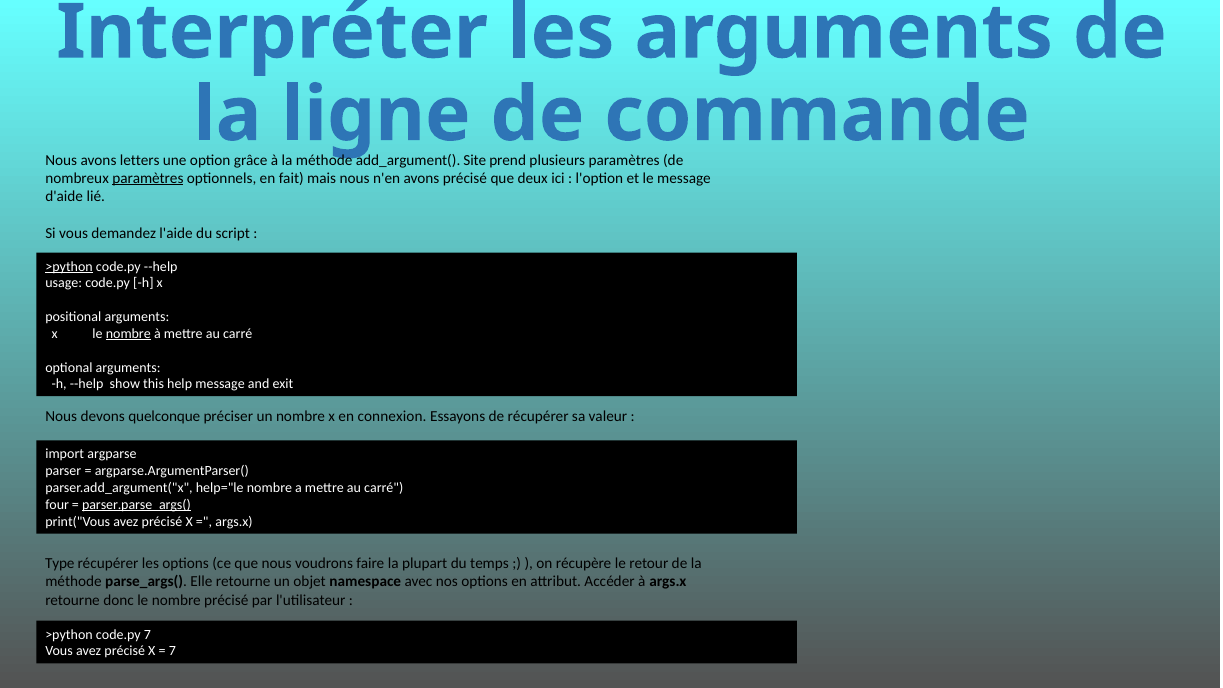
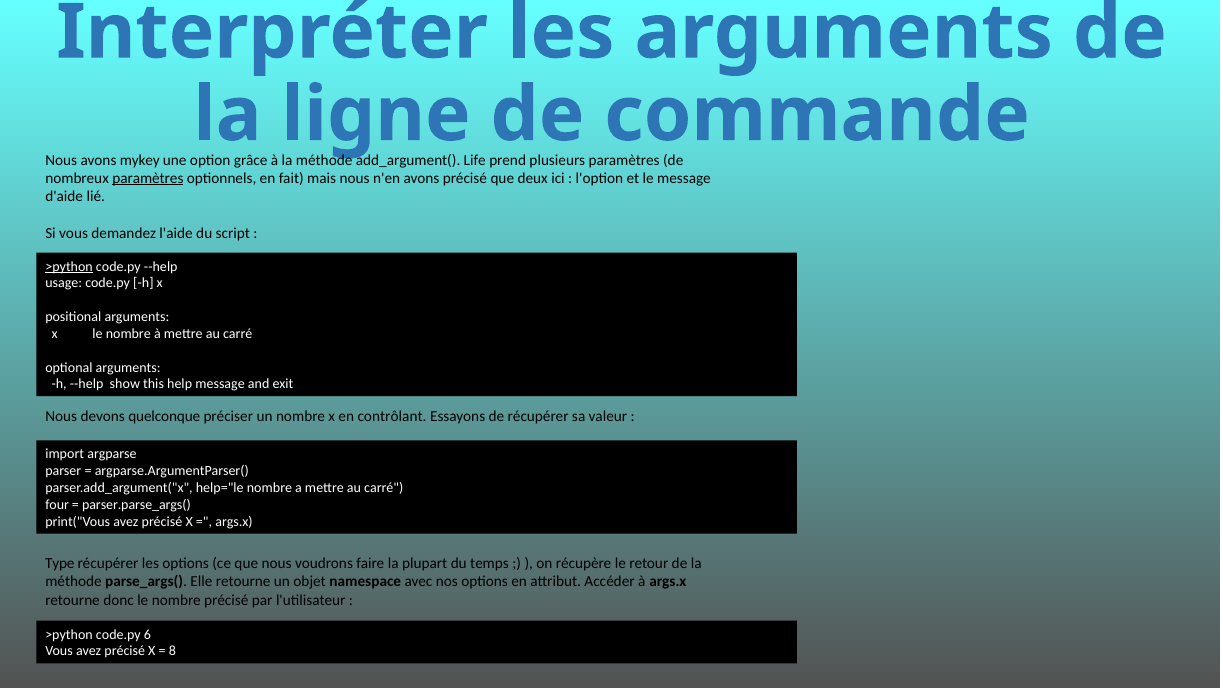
letters: letters -> mykey (140, 160)
Site: Site -> Life (475, 160)
nombre underline: present -> none (128, 334)
connexion: connexion -> contrôlant (392, 416)
parser.parse_args( underline: present -> none (136, 505)
code.py 7: 7 -> 6 (148, 634)
7: 7 -> 8 (172, 651)
